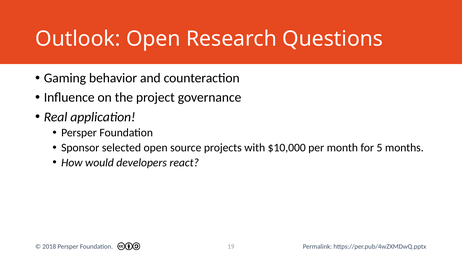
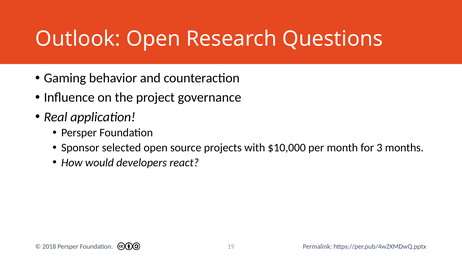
5: 5 -> 3 (380, 148)
